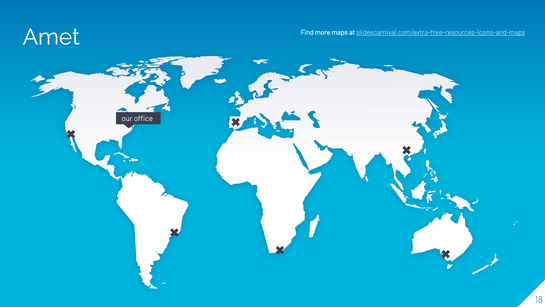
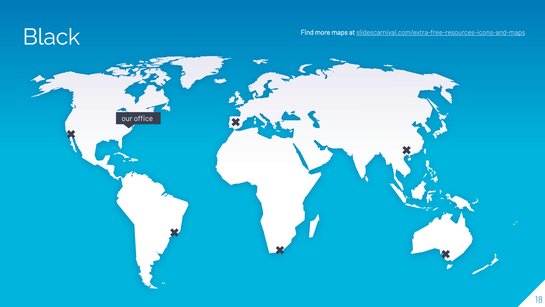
Amet: Amet -> Black (51, 37)
